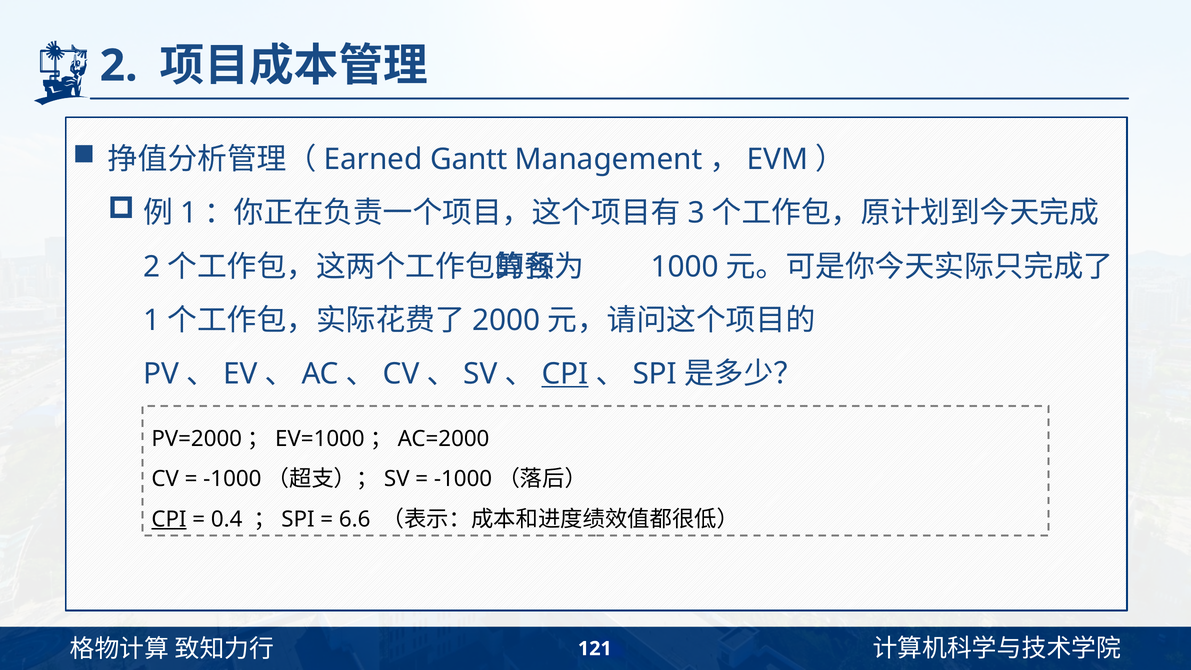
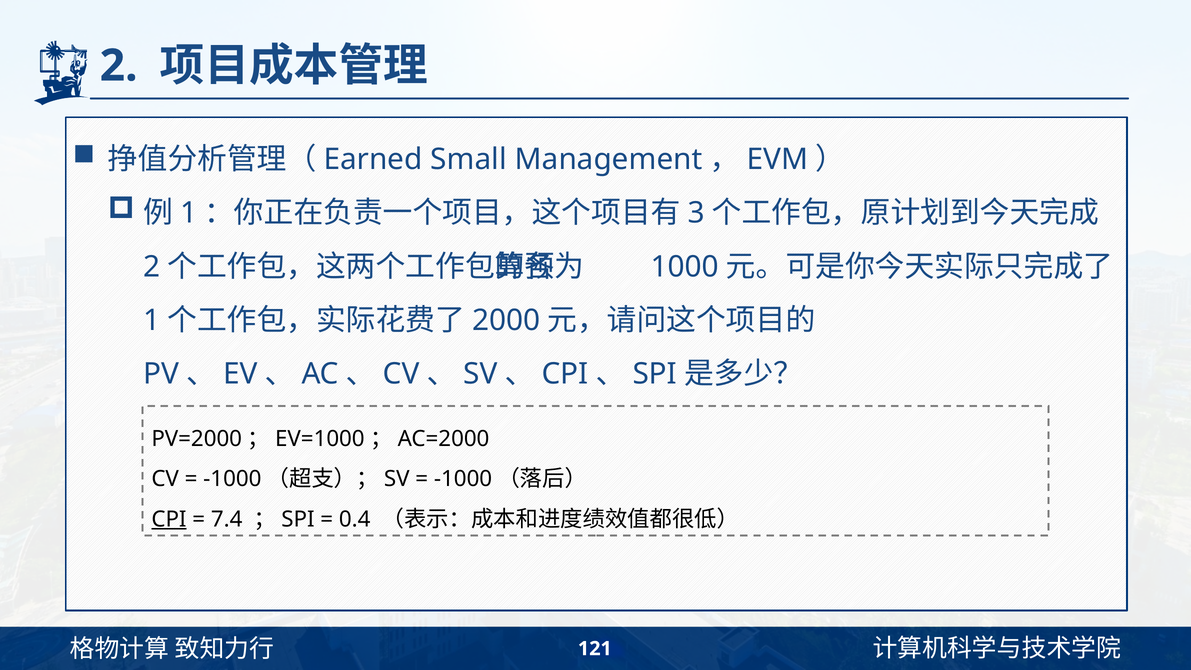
Gantt: Gantt -> Small (469, 160)
CPI underline: present -> none (565, 374)
0.4: 0.4 -> 7.4 (227, 519)
6.6: 6.6 -> 0.4 (355, 519)
